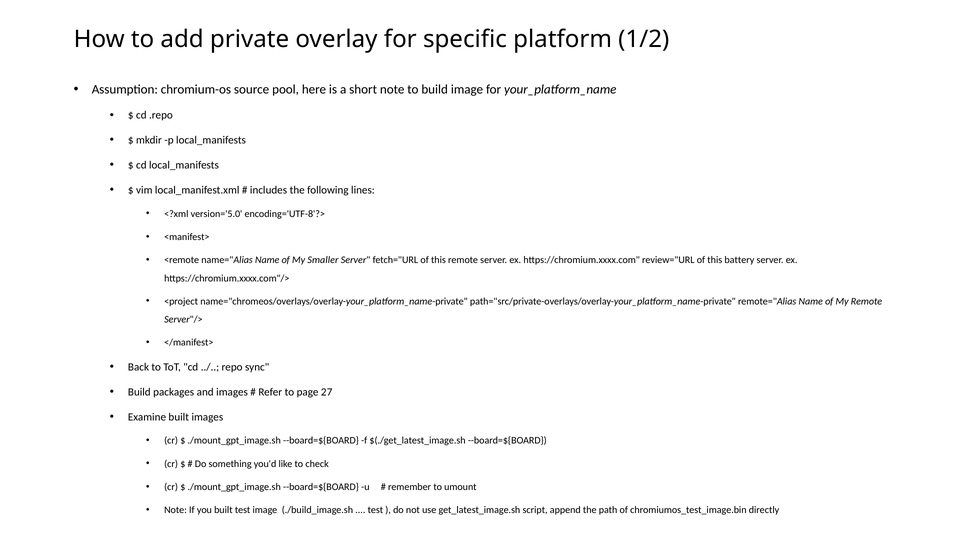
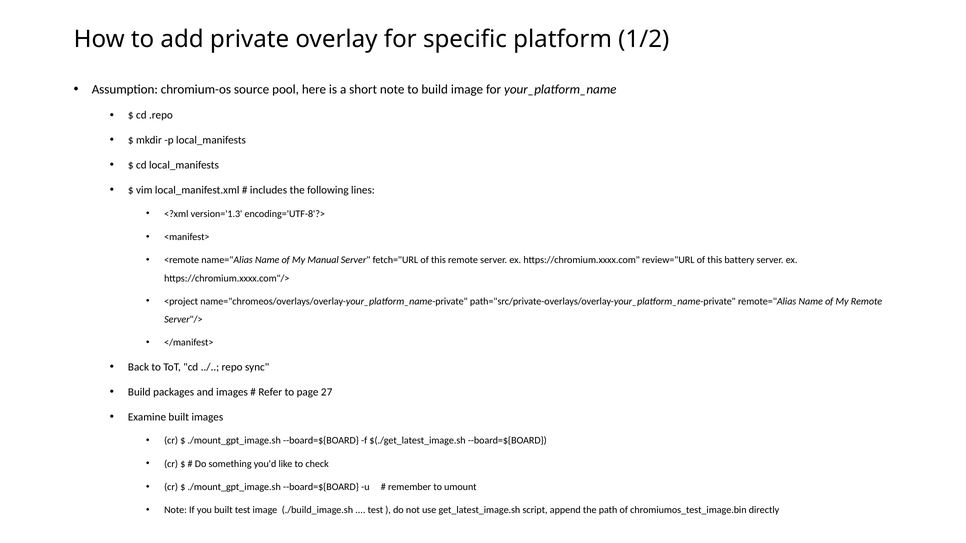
version='5.0: version='5.0 -> version='1.3 (216, 214)
Smaller: Smaller -> Manual (323, 260)
